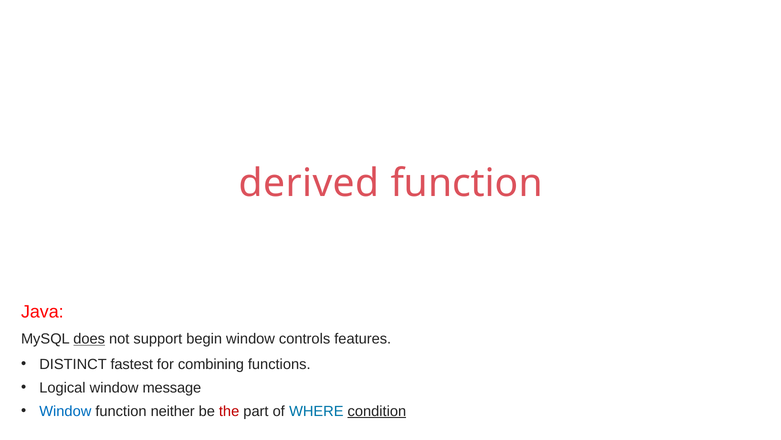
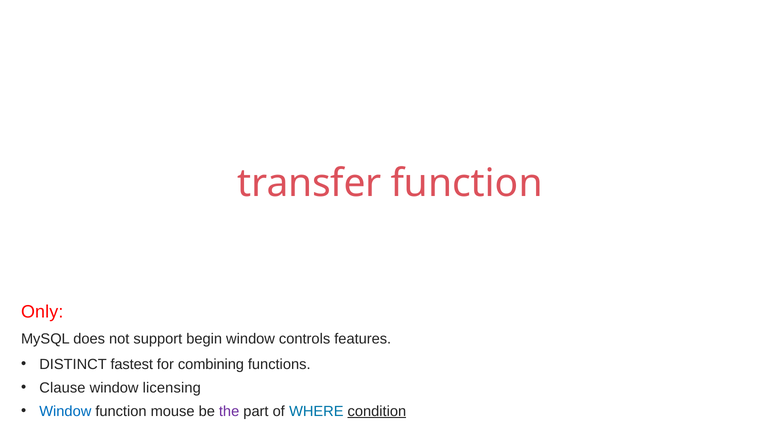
derived: derived -> transfer (309, 183)
Java: Java -> Only (42, 311)
does underline: present -> none (89, 338)
Logical: Logical -> Clause (62, 387)
message: message -> licensing (172, 387)
neither: neither -> mouse (173, 411)
the colour: red -> purple (229, 411)
